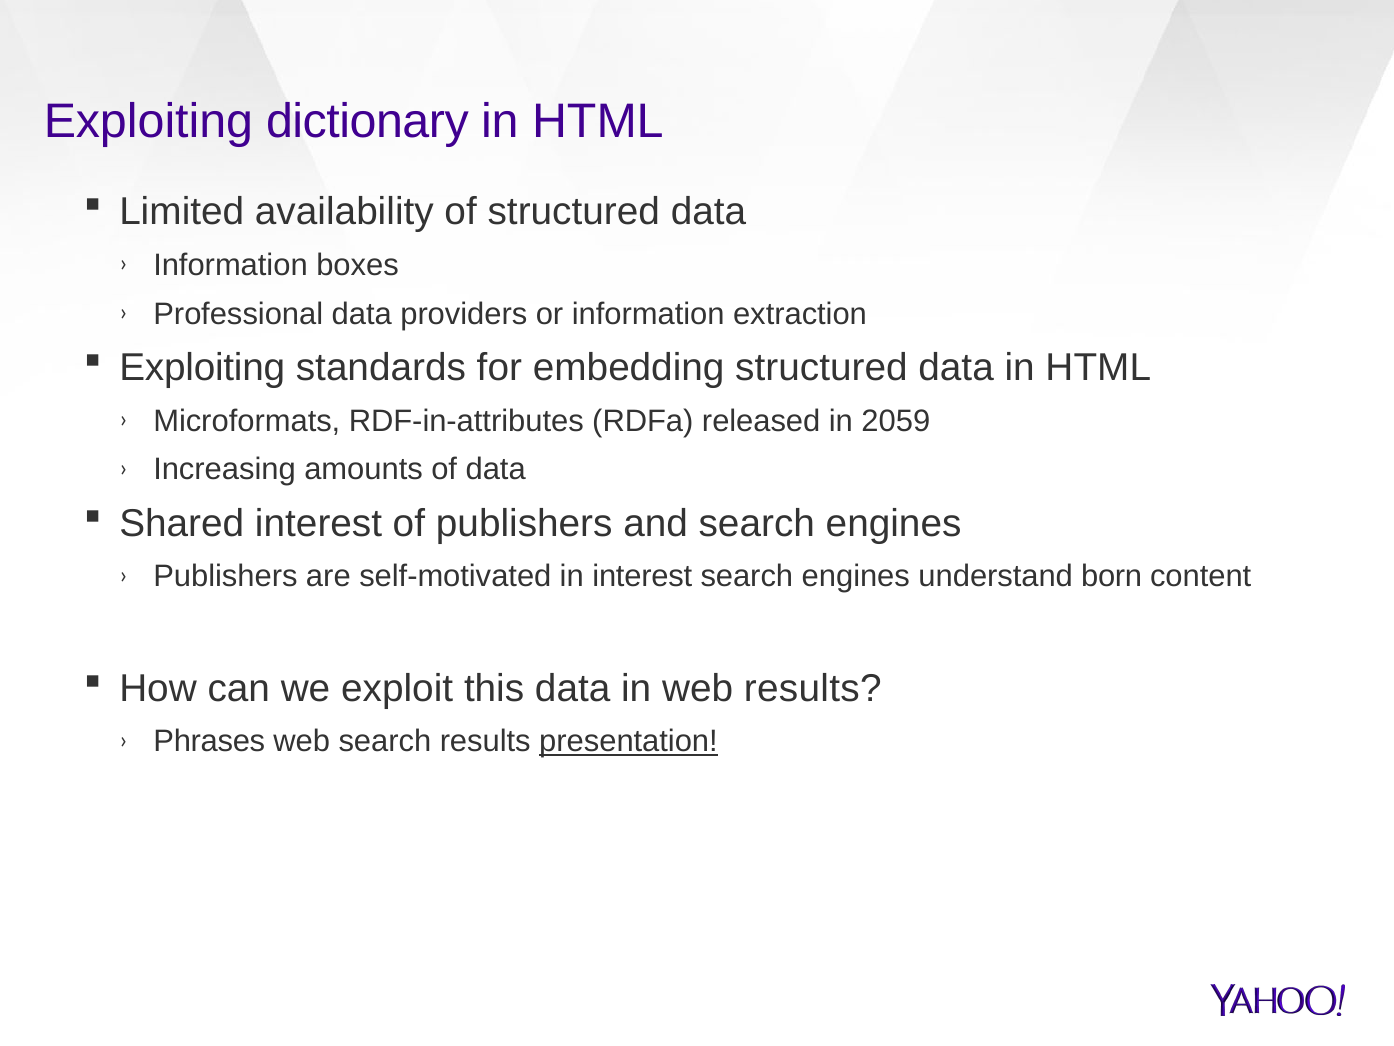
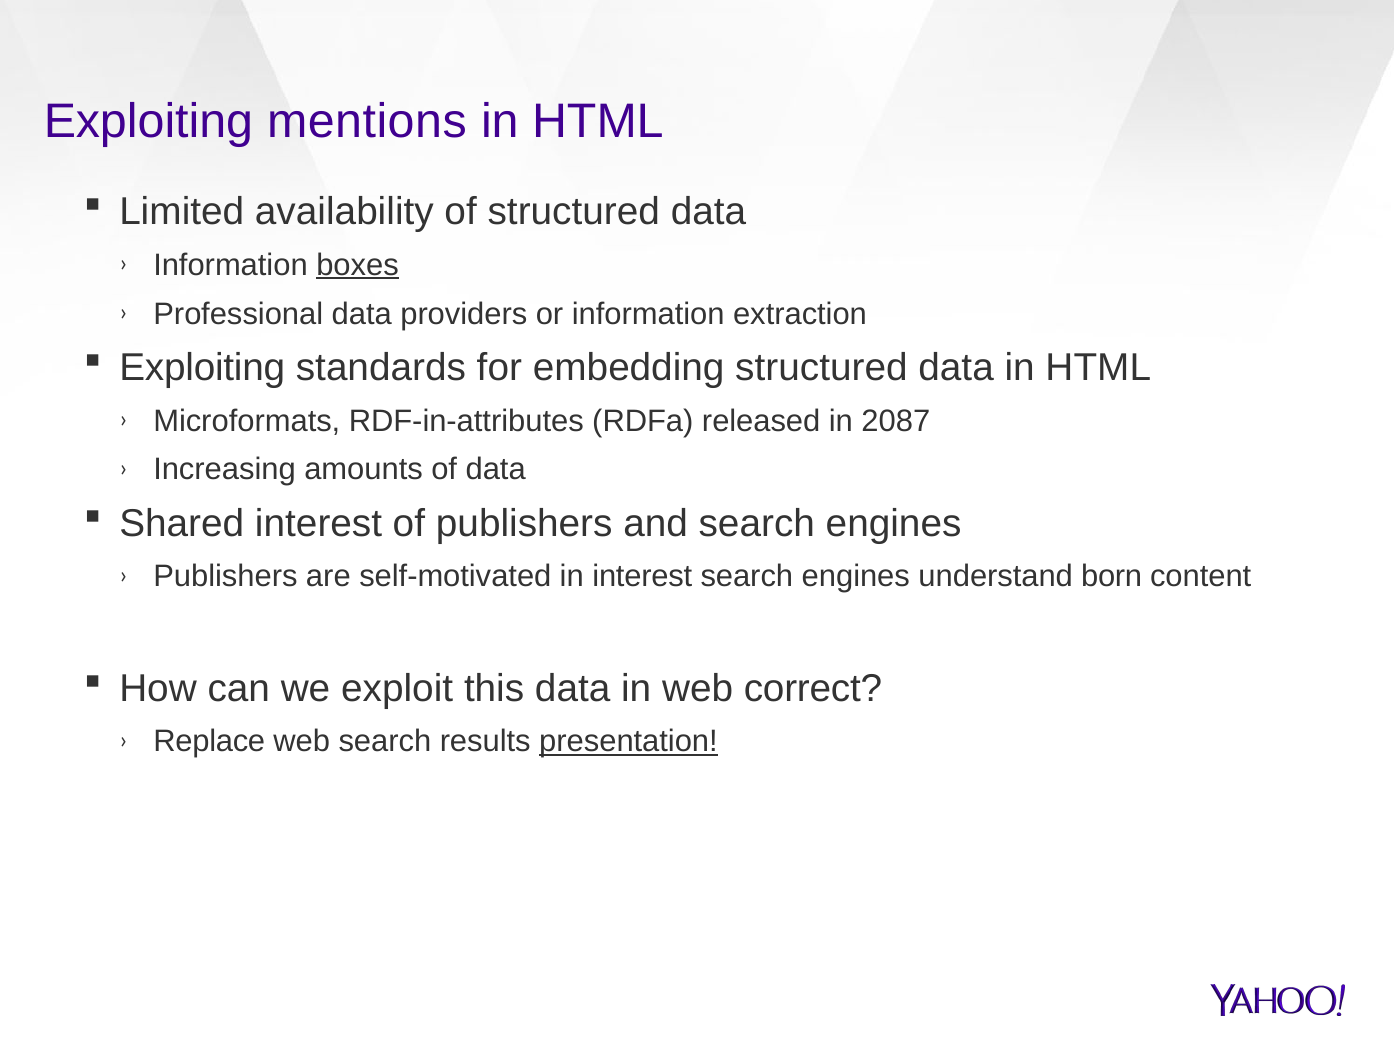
dictionary: dictionary -> mentions (367, 121)
boxes underline: none -> present (358, 265)
2059: 2059 -> 2087 (896, 421)
web results: results -> correct (813, 688)
Phrases: Phrases -> Replace (209, 741)
